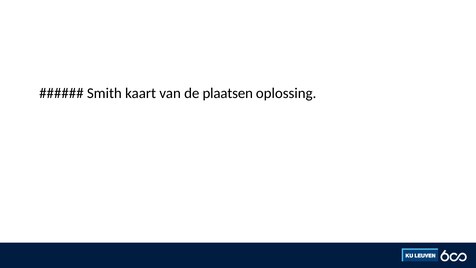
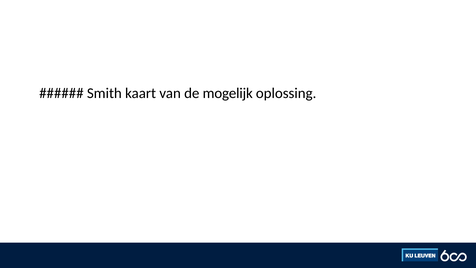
plaatsen: plaatsen -> mogelijk (228, 93)
